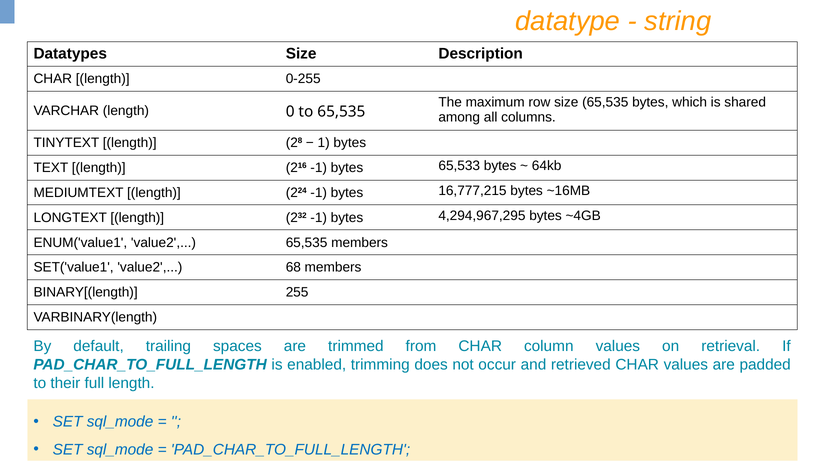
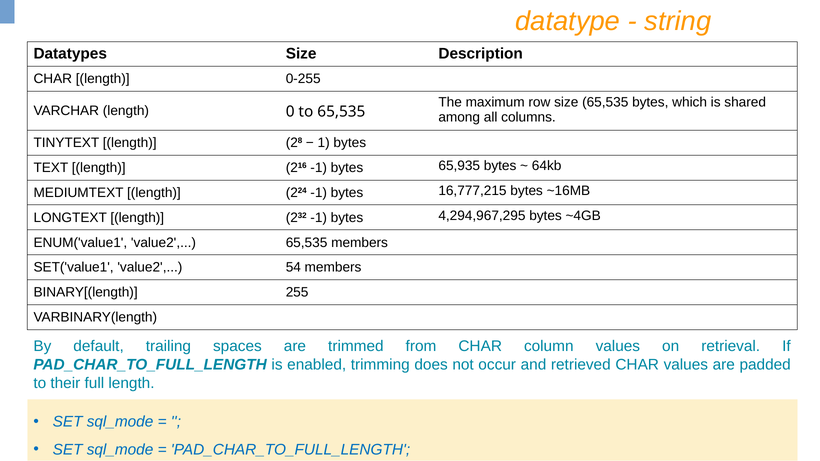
65,533: 65,533 -> 65,935 (459, 166)
68: 68 -> 54 (293, 268)
